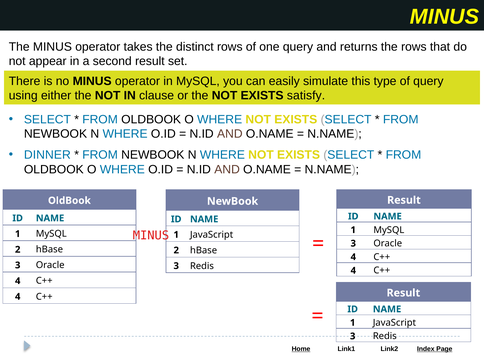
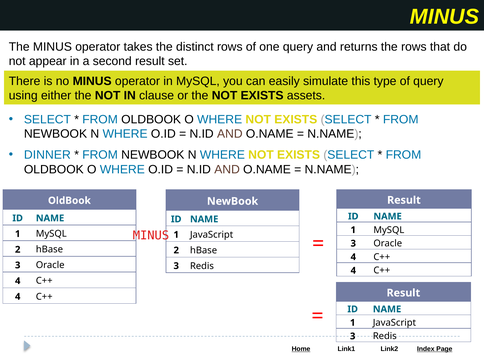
satisfy: satisfy -> assets (306, 96)
